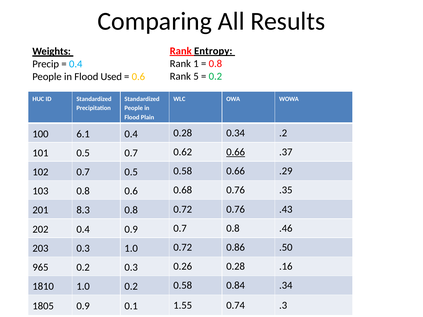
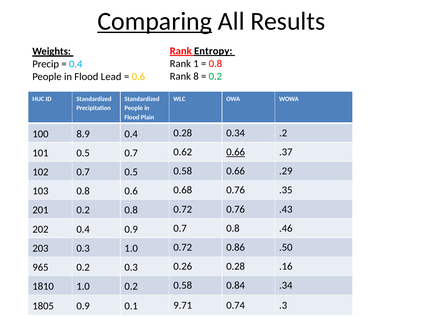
Comparing underline: none -> present (155, 21)
5: 5 -> 8 (196, 76)
Used: Used -> Lead (111, 77)
6.1: 6.1 -> 8.9 (83, 134)
201 8.3: 8.3 -> 0.2 (83, 210)
1.55: 1.55 -> 9.71 (183, 305)
